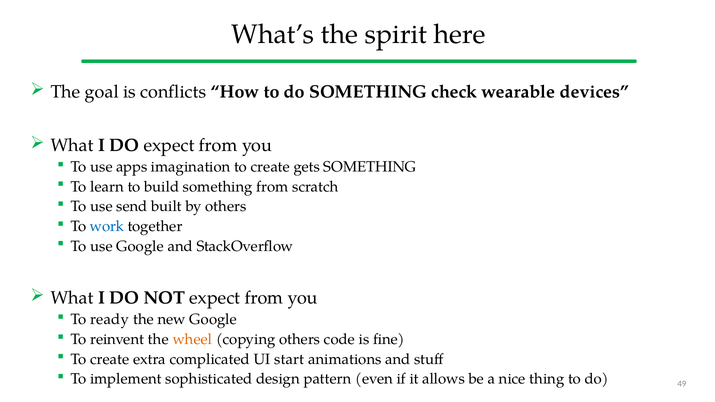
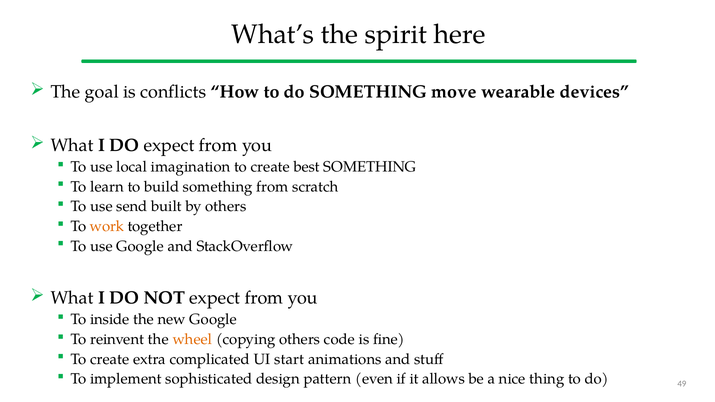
check: check -> move (454, 92)
apps: apps -> local (132, 167)
gets: gets -> best (307, 167)
work colour: blue -> orange (107, 226)
ready: ready -> inside (110, 320)
